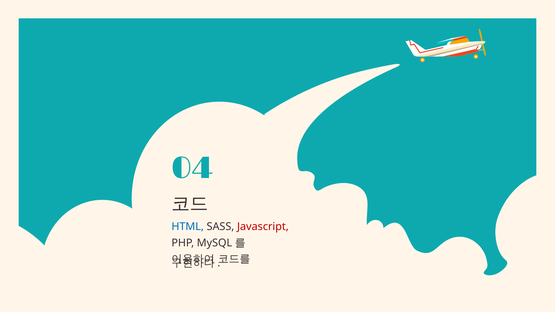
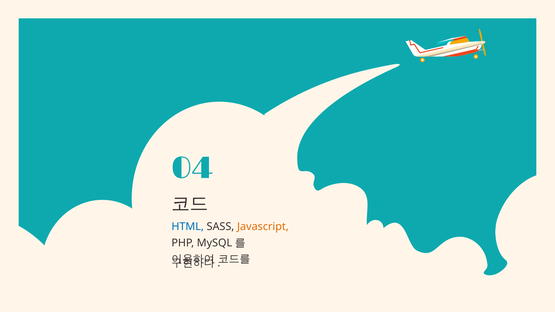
Javascript colour: red -> orange (263, 227)
